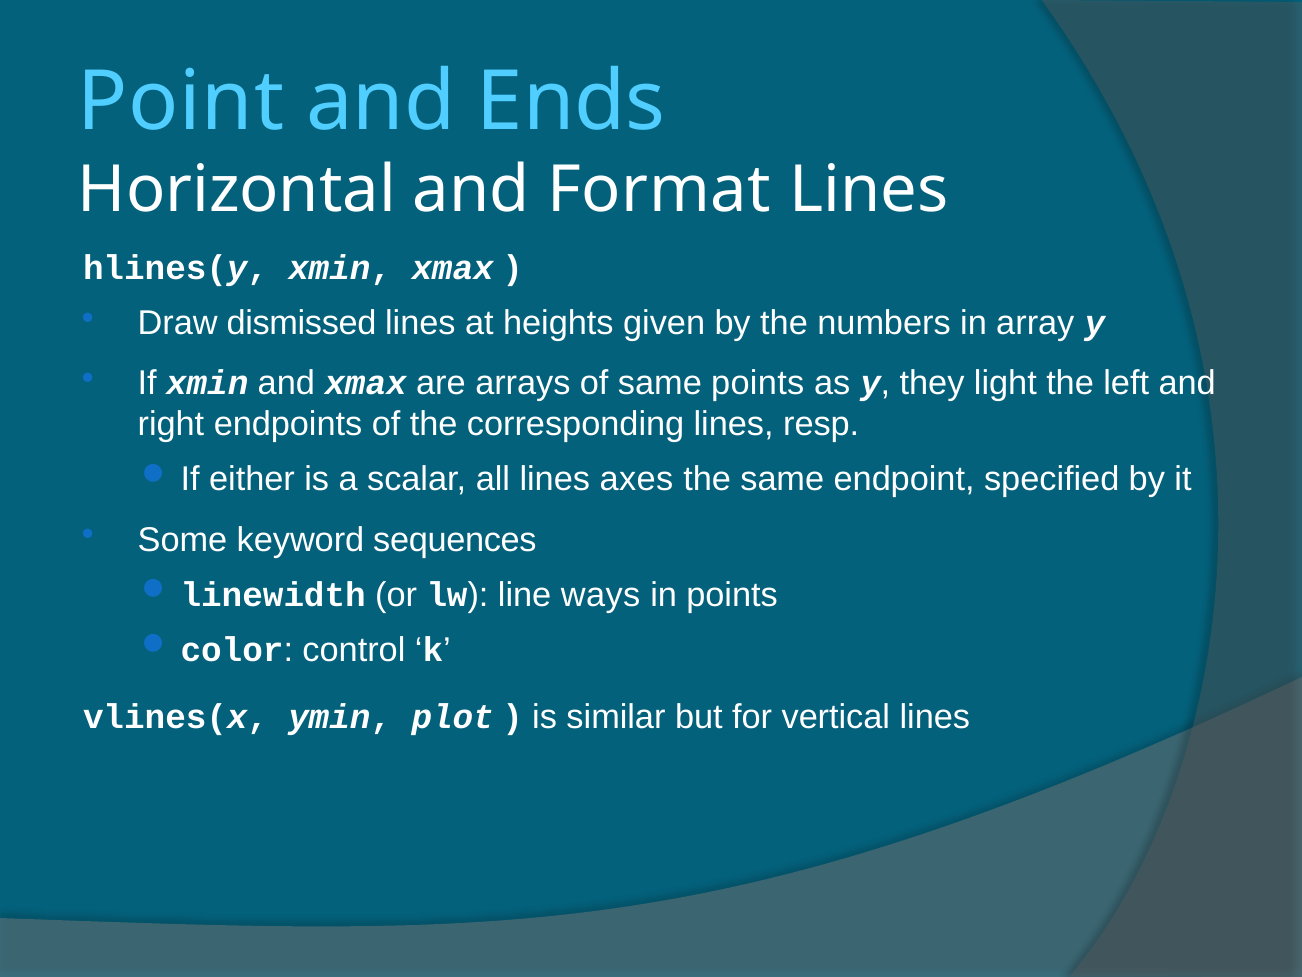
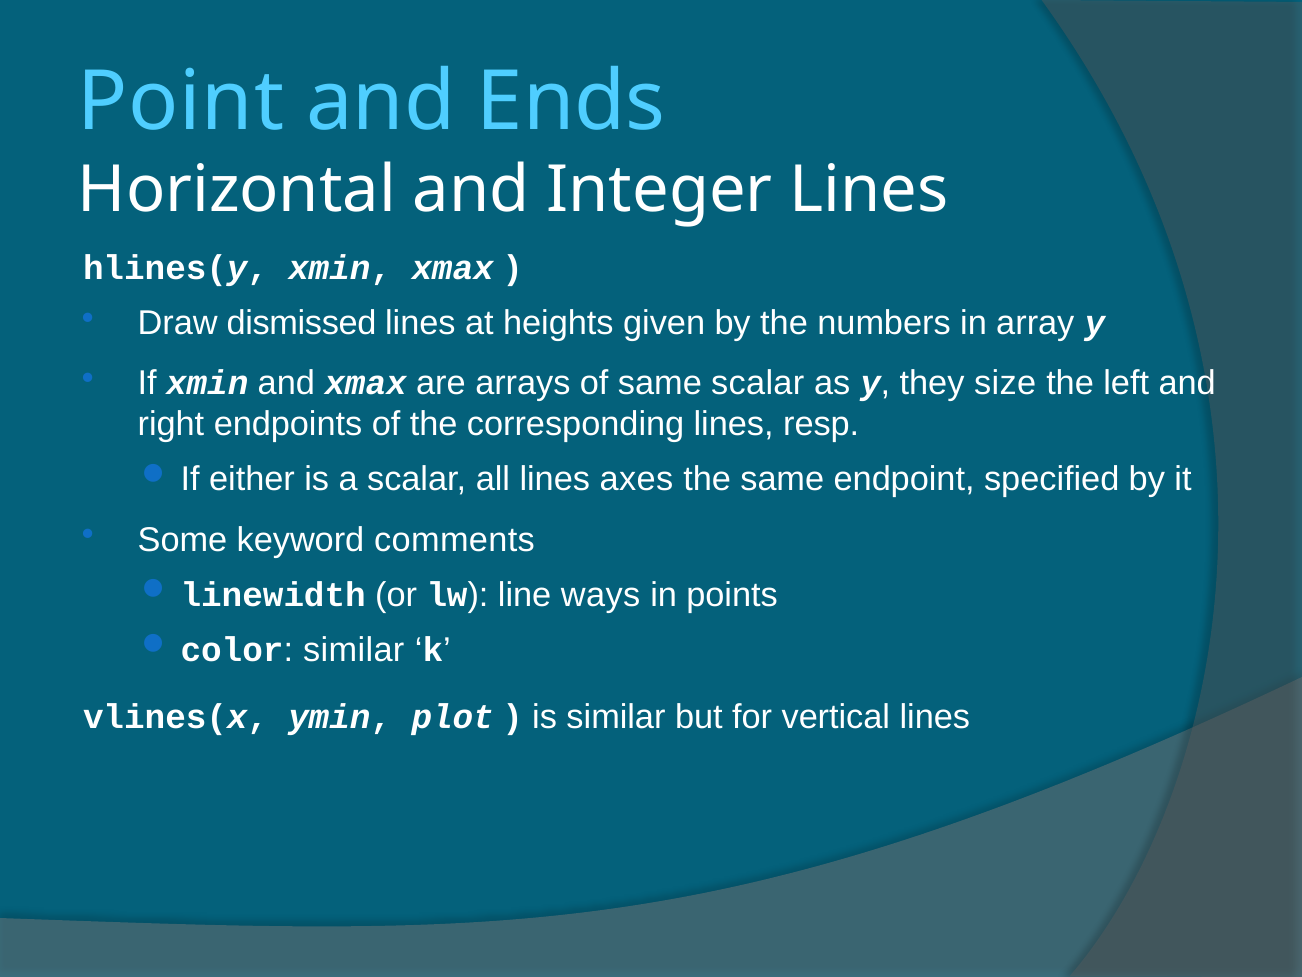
Format: Format -> Integer (660, 189)
same points: points -> scalar (758, 383)
light: light -> size (1005, 383)
sequences: sequences -> comments (455, 539)
color control: control -> similar (354, 649)
